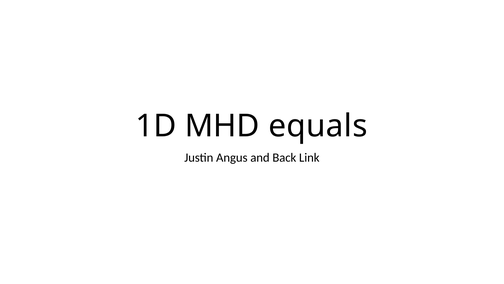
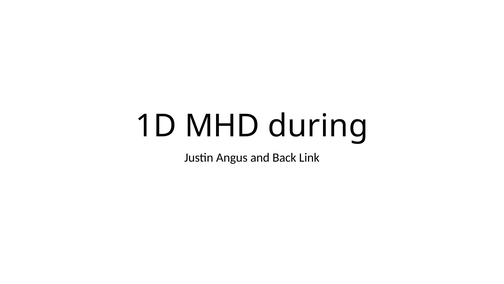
equals: equals -> during (318, 126)
